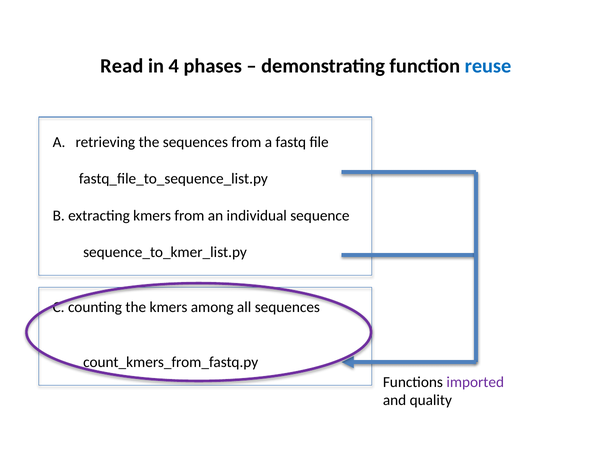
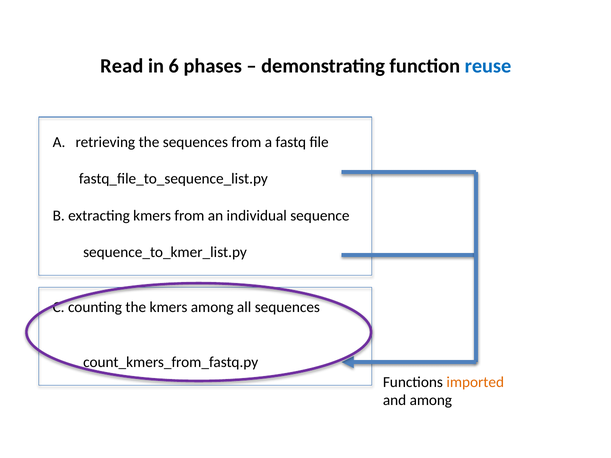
4: 4 -> 6 (174, 66)
imported colour: purple -> orange (475, 382)
and quality: quality -> among (431, 401)
